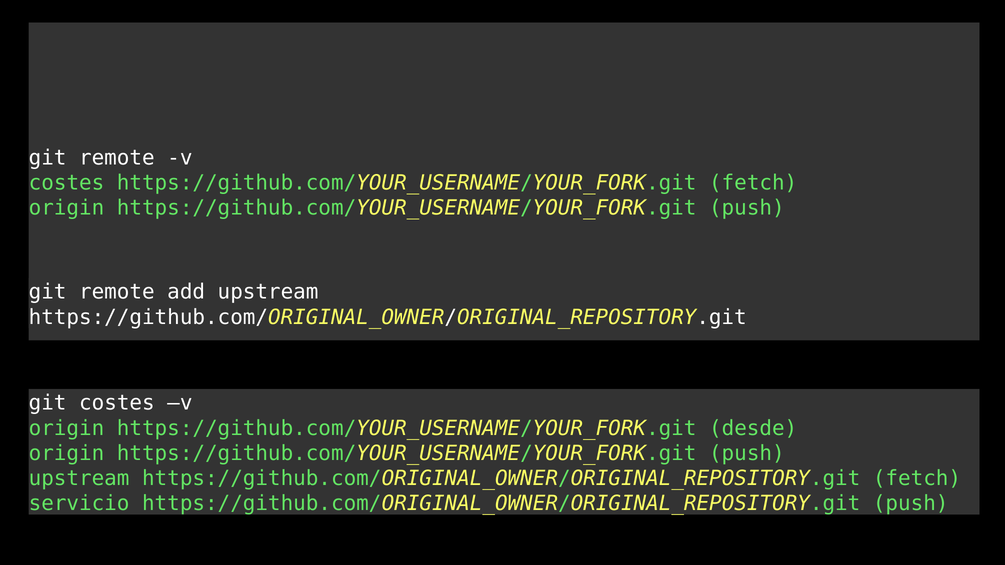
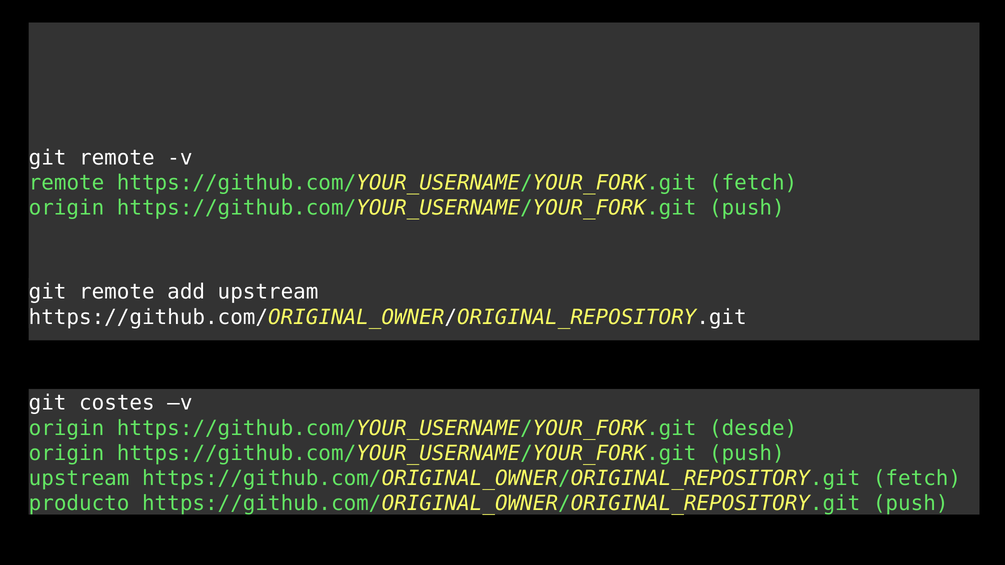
costes: costes -> remote (67, 183)
servicio: servicio -> producto (79, 504)
